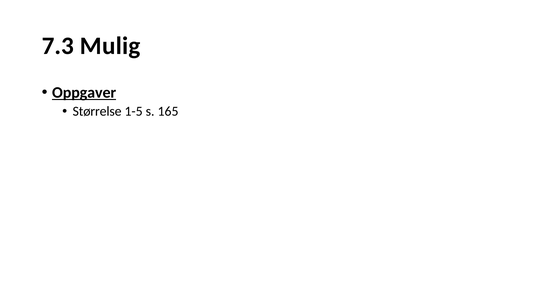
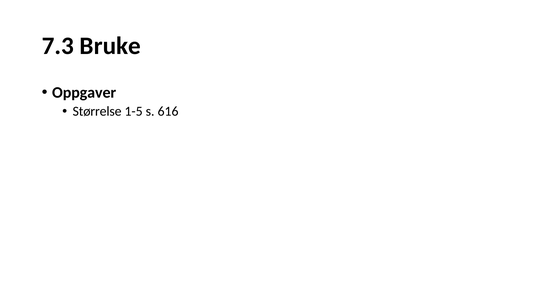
Mulig: Mulig -> Bruke (110, 46)
Oppgaver underline: present -> none (84, 93)
165: 165 -> 616 (168, 112)
